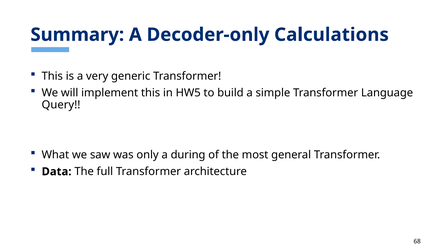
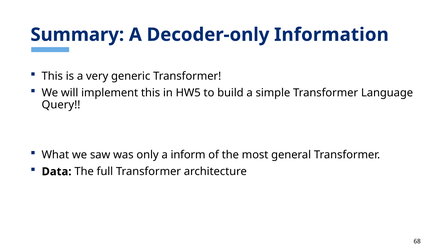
Calculations: Calculations -> Information (331, 35)
during: during -> inform (188, 155)
